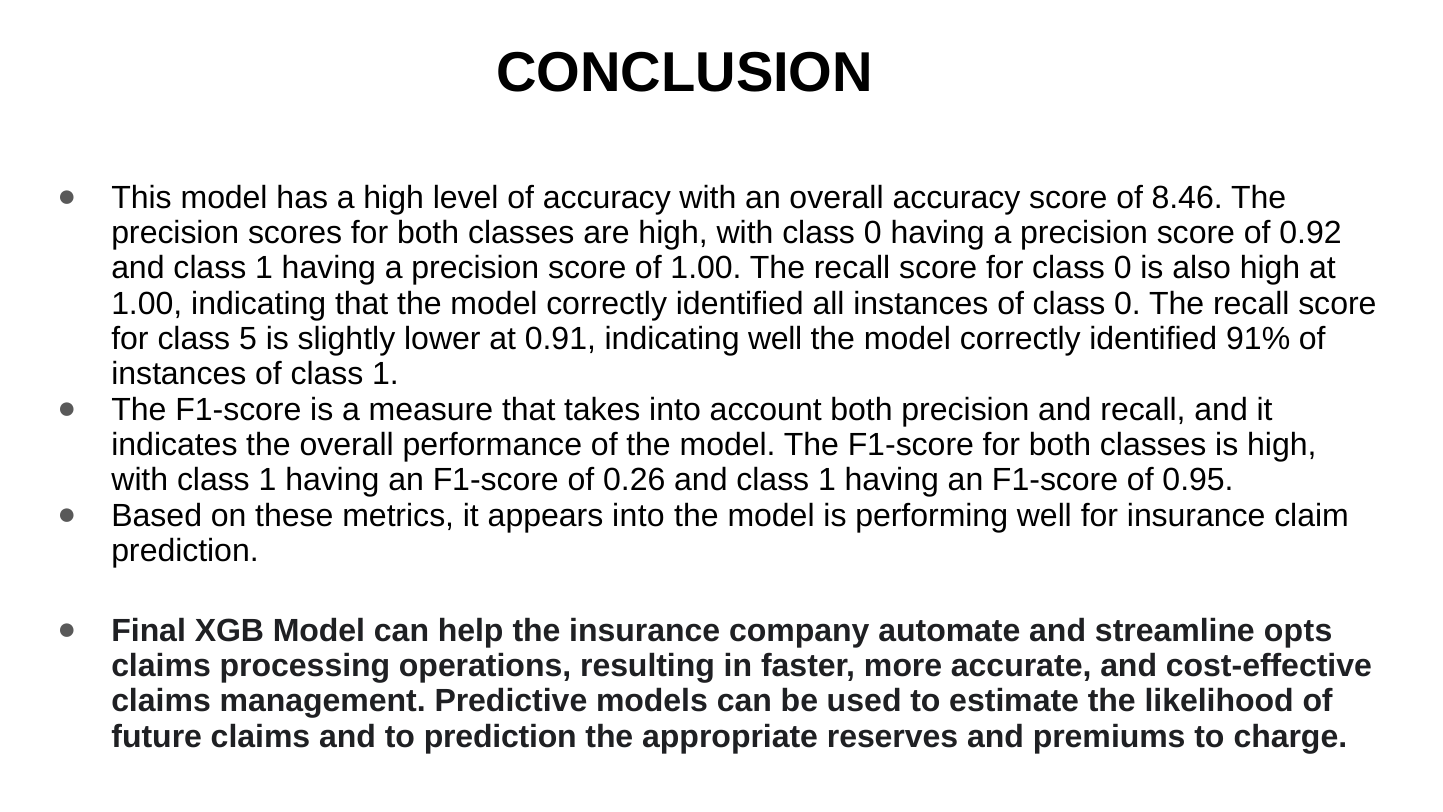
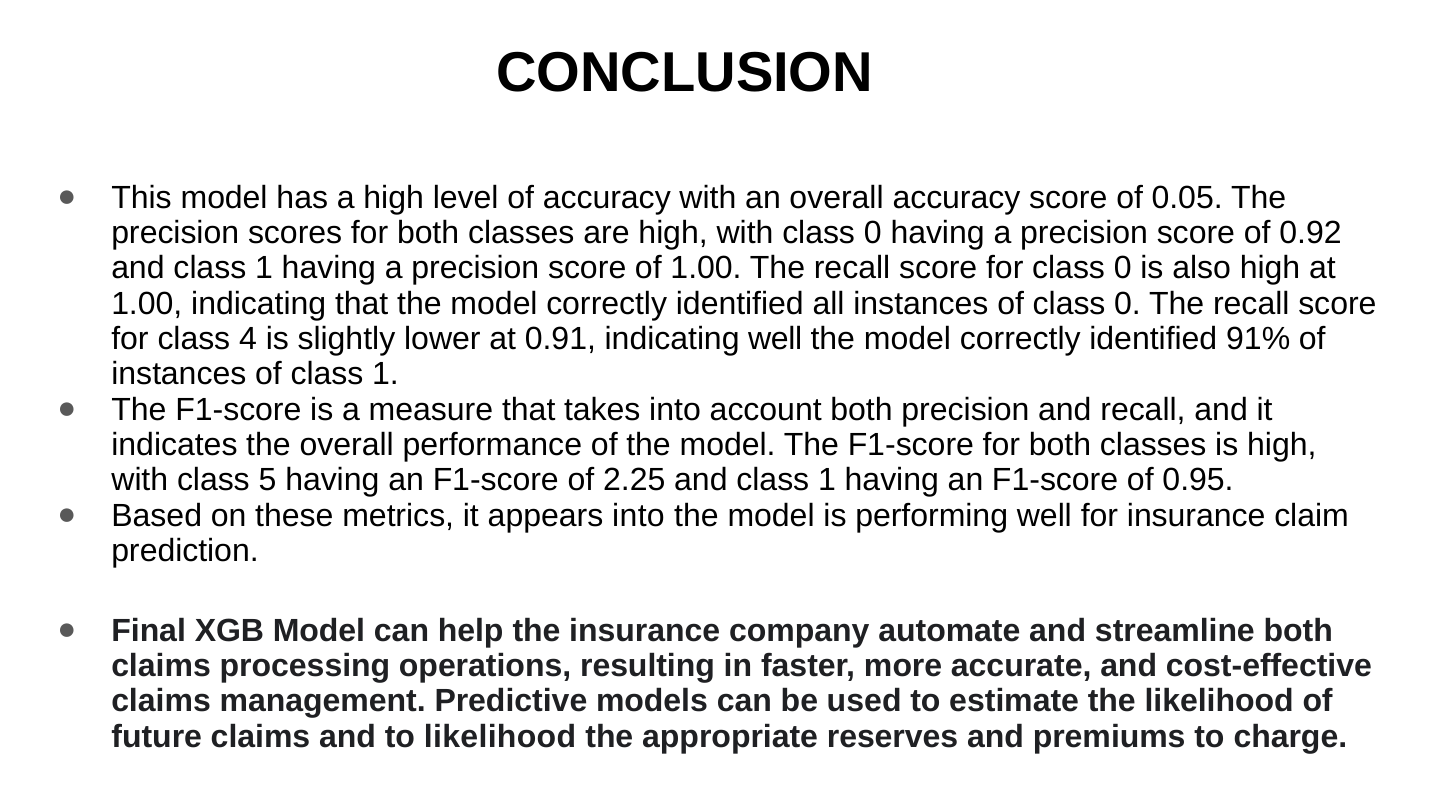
8.46: 8.46 -> 0.05 (1187, 197)
5: 5 -> 4 (248, 339)
with class 1: 1 -> 5 (268, 480)
0.26: 0.26 -> 2.25 (634, 480)
streamline opts: opts -> both (1298, 630)
to prediction: prediction -> likelihood (500, 736)
